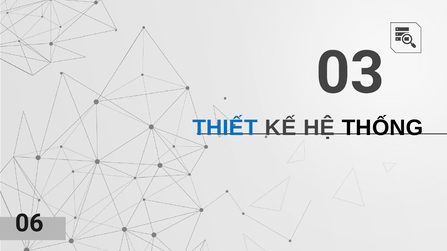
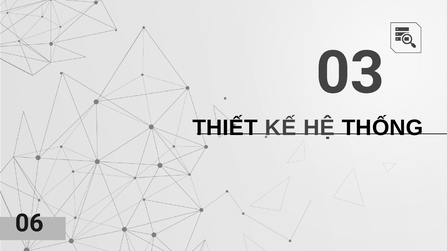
THIẾT colour: blue -> black (225, 128)
